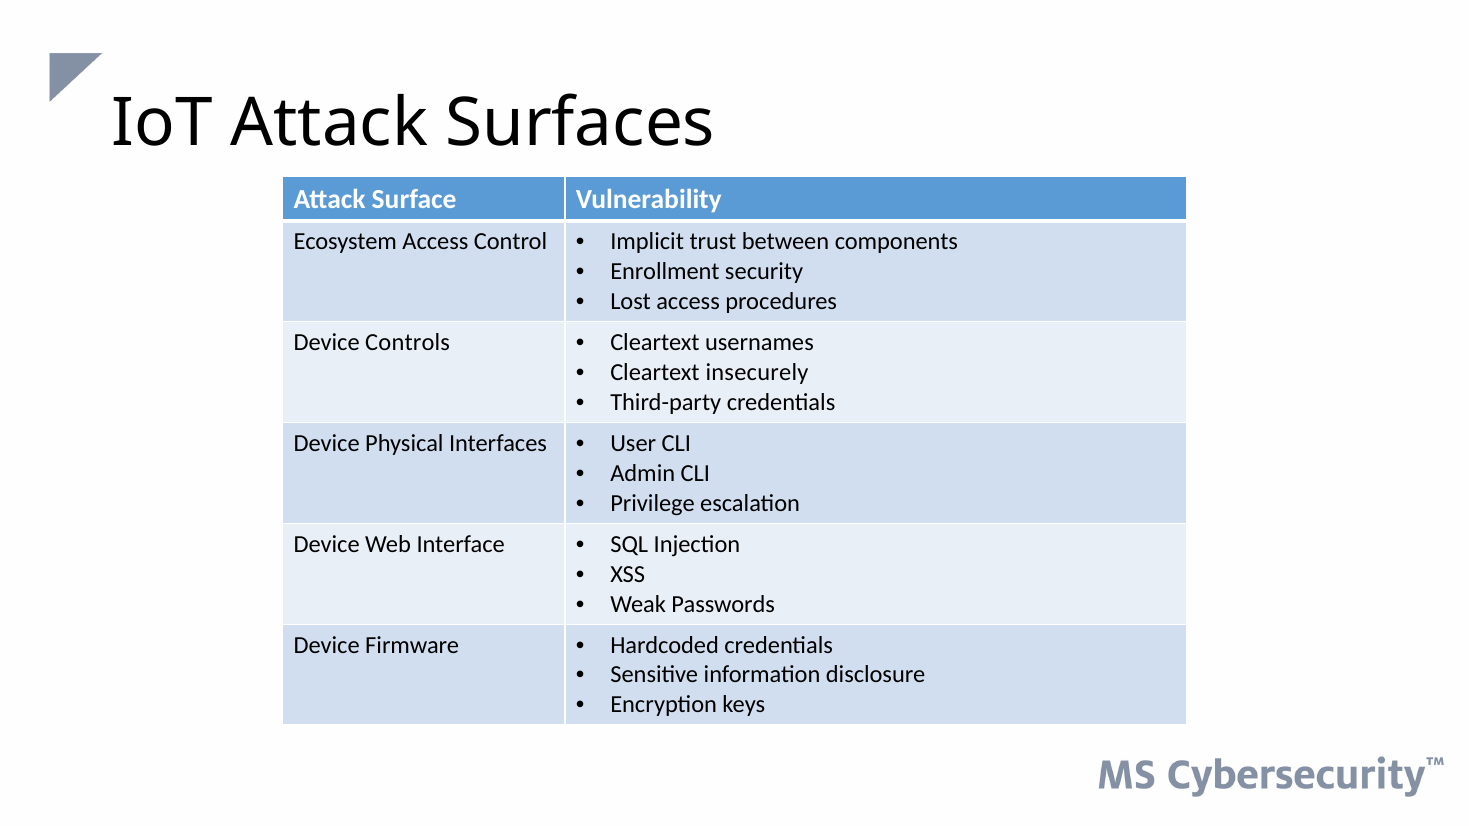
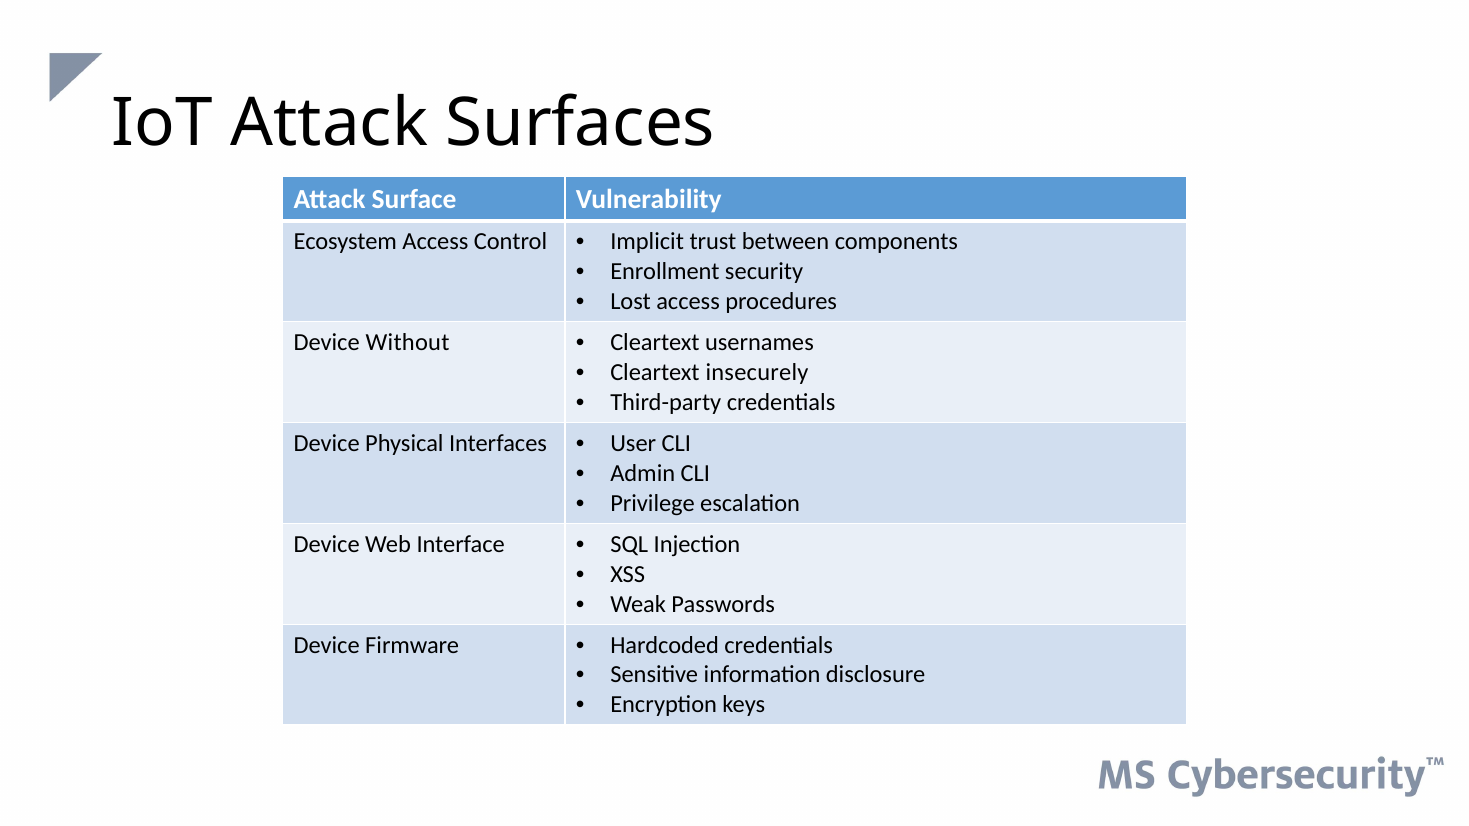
Controls: Controls -> Without (408, 343)
